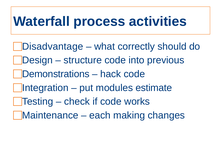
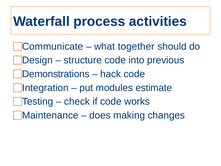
Disadvantage: Disadvantage -> Communicate (53, 46)
correctly: correctly -> together (136, 46)
each: each -> does (100, 115)
